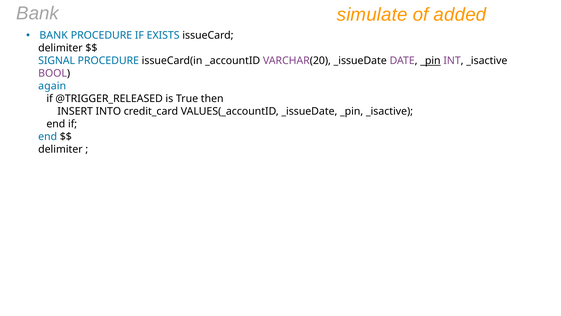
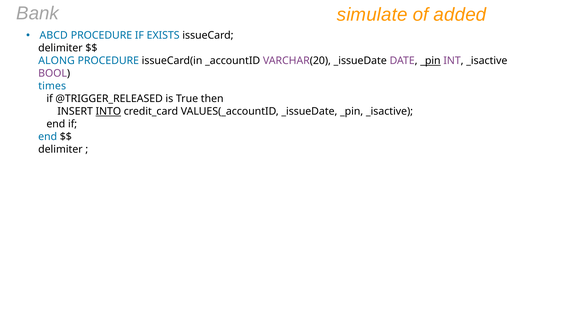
BANK: BANK -> ABCD (54, 35)
SIGNAL: SIGNAL -> ALONG (57, 61)
again: again -> times (52, 86)
INTO underline: none -> present (108, 111)
